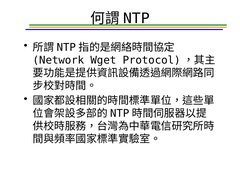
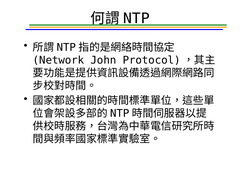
Wget: Wget -> John (103, 60)
